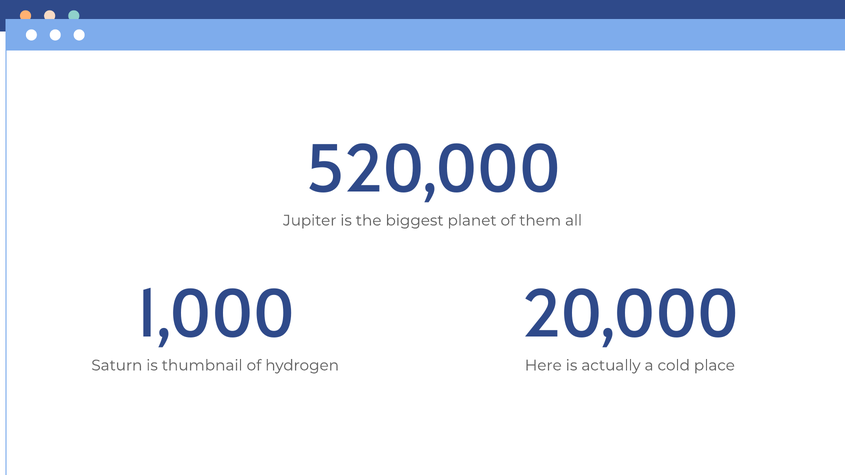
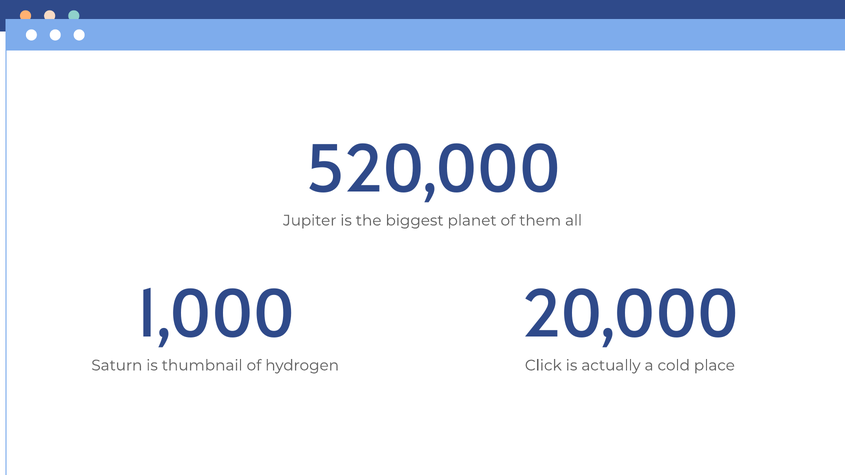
Here: Here -> Click (543, 366)
